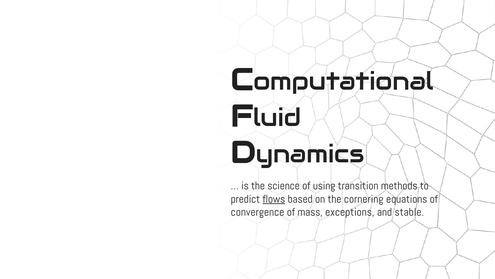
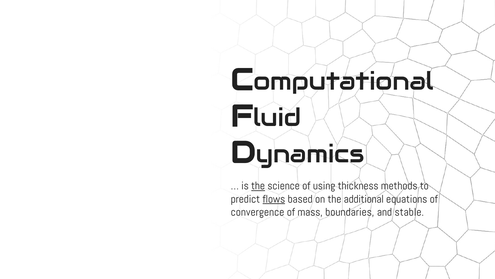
the underline: none -> present (258, 186)
transition: transition -> thickness (358, 186)
cornering: cornering -> additional (364, 199)
exceptions: exceptions -> boundaries (350, 212)
